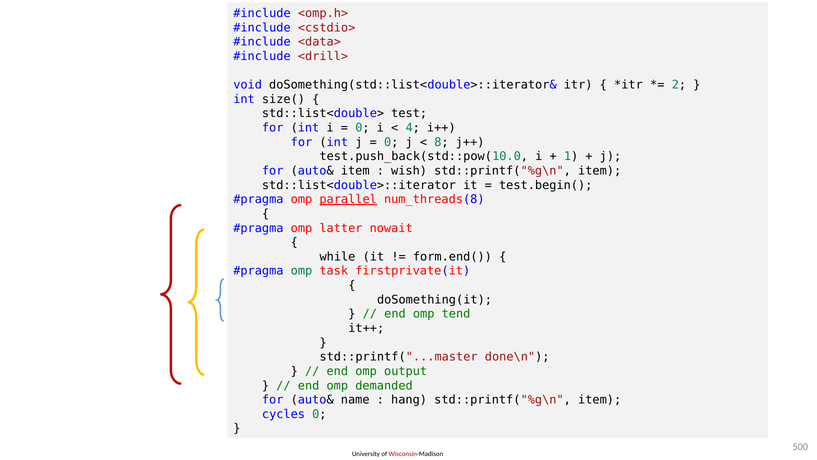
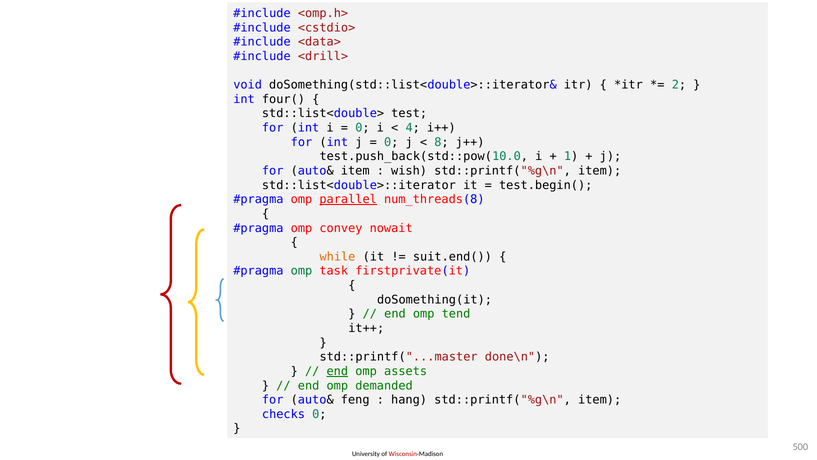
size(: size( -> four( (283, 99)
latter: latter -> convey (341, 228)
while colour: black -> orange (337, 256)
form.end(: form.end( -> suit.end( (452, 256)
end underline: none -> present (337, 371)
output: output -> assets (406, 371)
name: name -> feng (355, 400)
cycles: cycles -> checks (283, 414)
